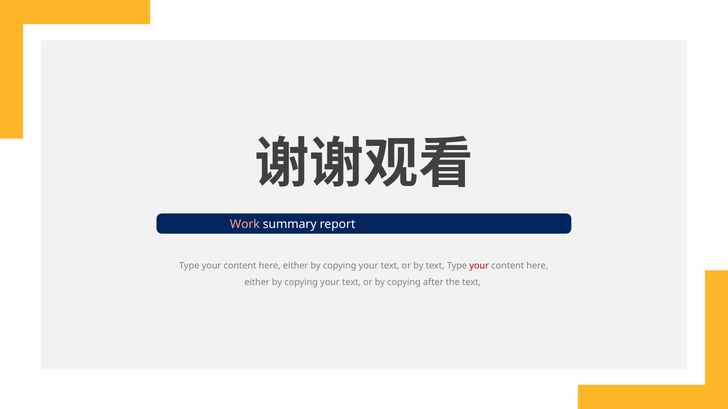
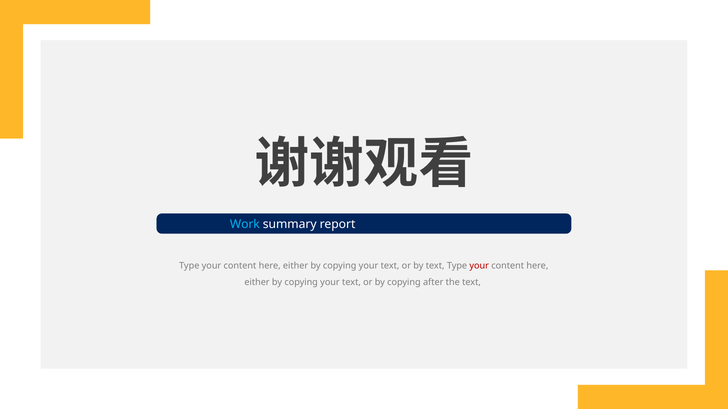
Work colour: pink -> light blue (245, 225)
